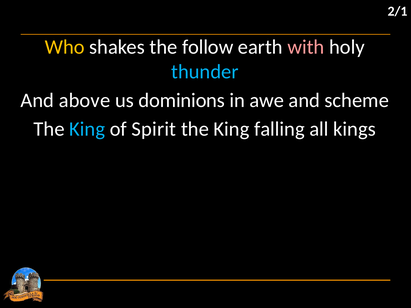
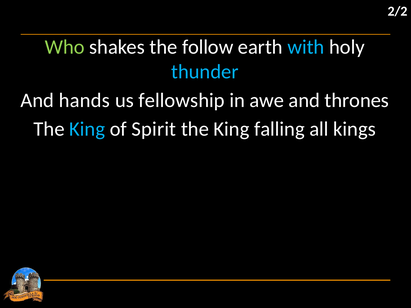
2/1: 2/1 -> 2/2 (397, 11)
Who colour: yellow -> light green (65, 47)
with colour: pink -> light blue (306, 47)
above: above -> hands (84, 100)
dominions: dominions -> fellowship (182, 100)
scheme: scheme -> thrones (357, 100)
